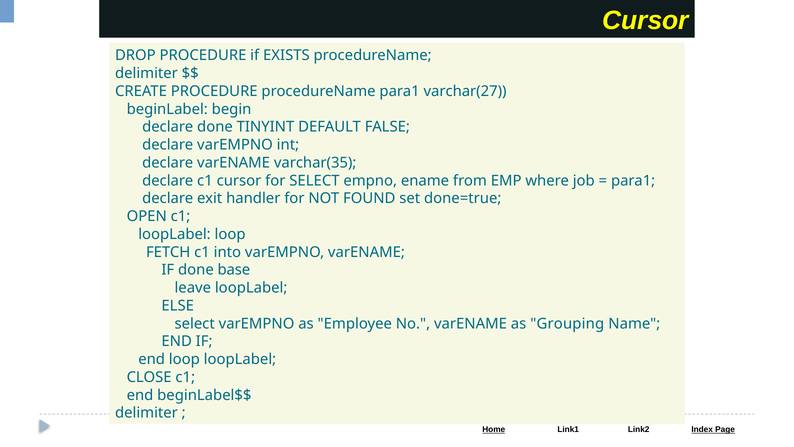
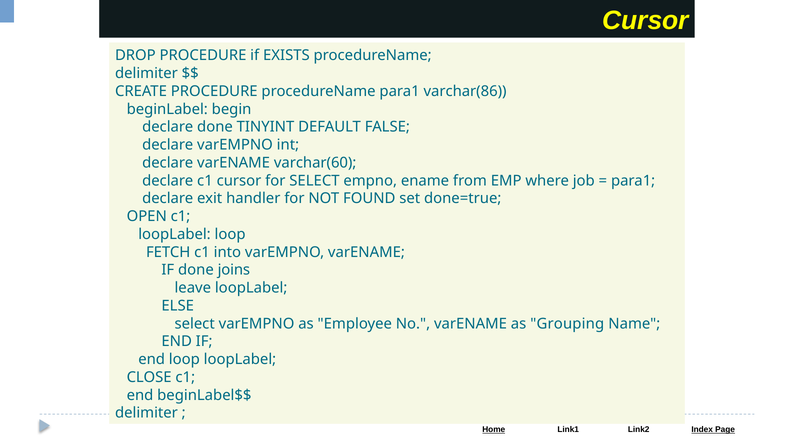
varchar(27: varchar(27 -> varchar(86 (465, 91)
varchar(35: varchar(35 -> varchar(60 (315, 163)
base: base -> joins (234, 270)
